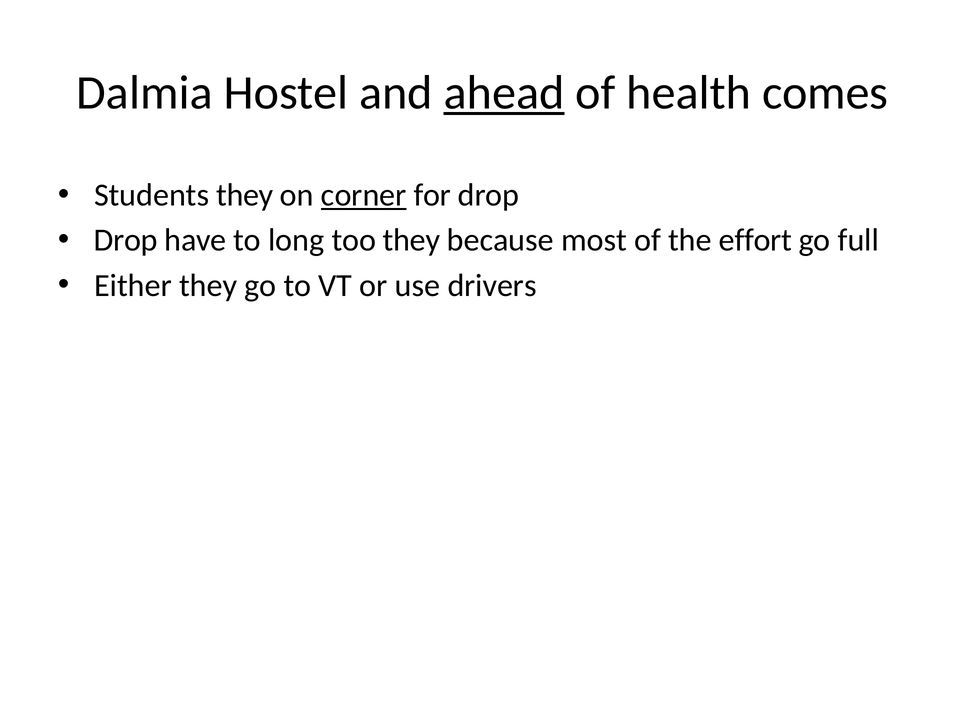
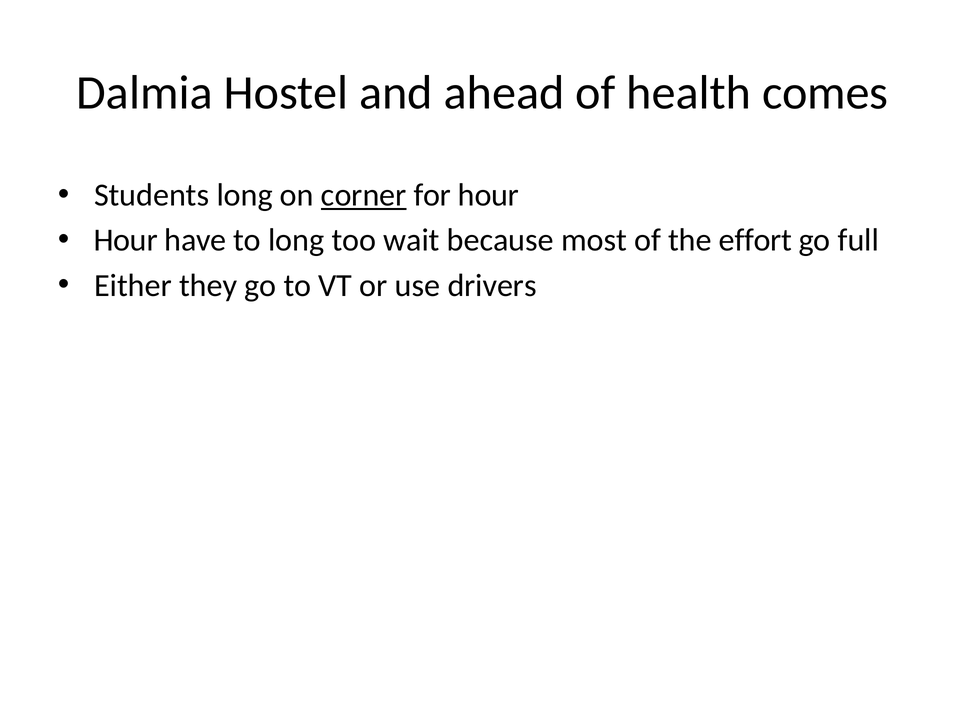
ahead underline: present -> none (504, 93)
Students they: they -> long (245, 195)
for drop: drop -> hour (488, 195)
Drop: Drop -> Hour (126, 240)
too they: they -> wait (411, 240)
